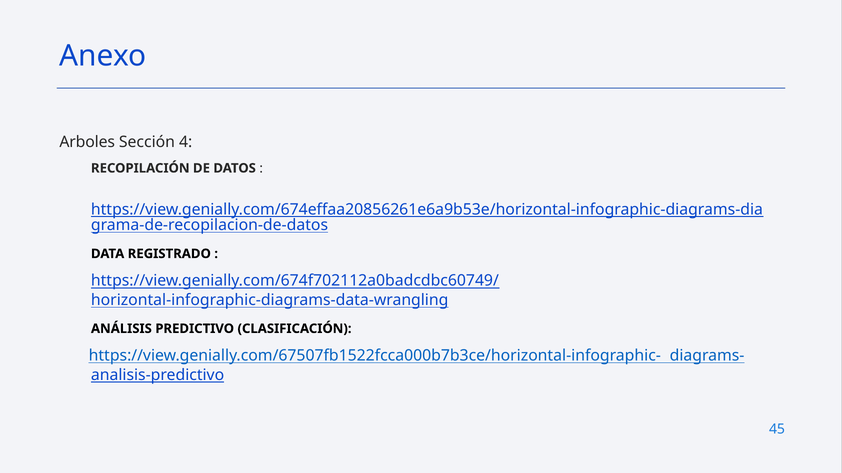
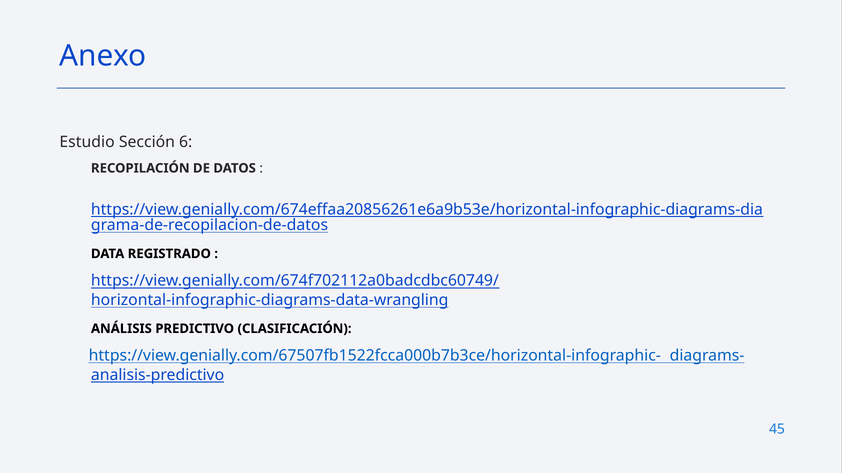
Arboles: Arboles -> Estudio (87, 142)
4: 4 -> 6 (186, 142)
